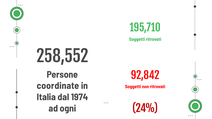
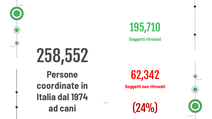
92,842: 92,842 -> 62,342 (145, 76)
ogni: ogni -> cani (68, 109)
